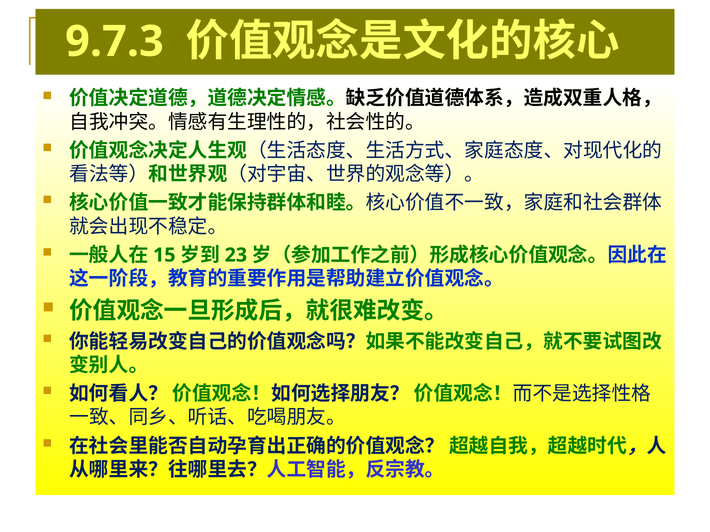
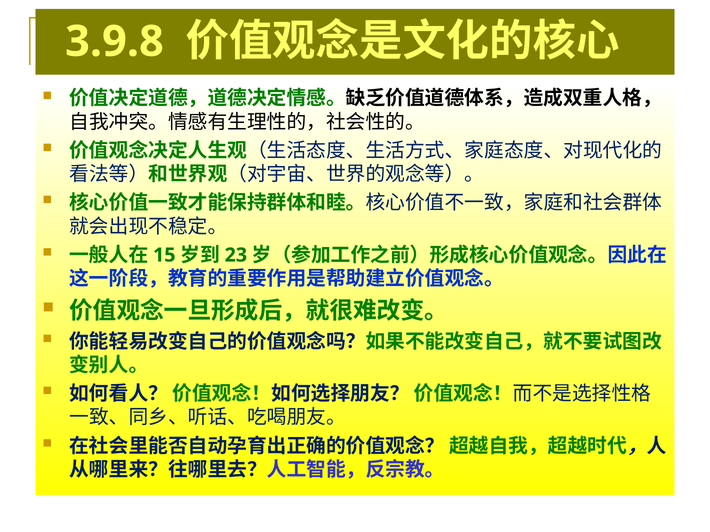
9.7.3: 9.7.3 -> 3.9.8 (114, 42)
